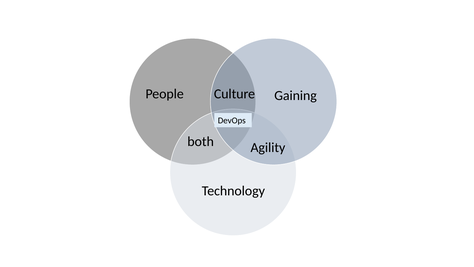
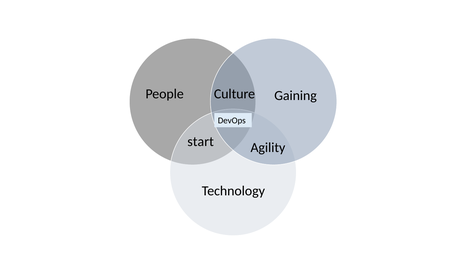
both: both -> start (201, 141)
